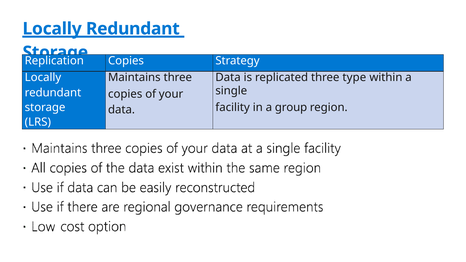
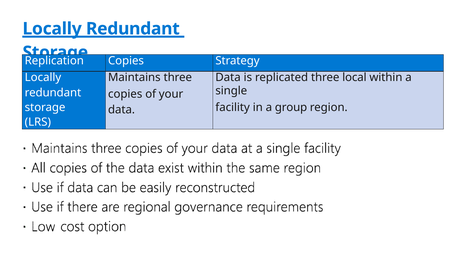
type: type -> local (354, 78)
